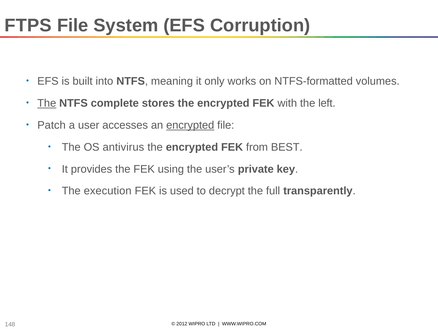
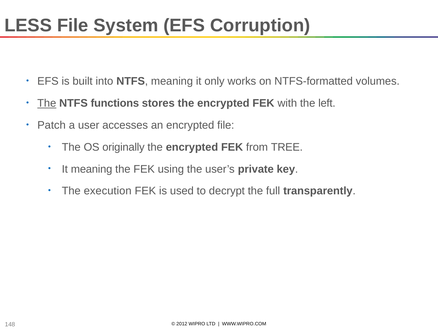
FTPS: FTPS -> LESS (28, 25)
complete: complete -> functions (115, 103)
encrypted underline: present -> none (190, 125)
antivirus: antivirus -> originally (124, 147)
BEST: BEST -> TREE (287, 147)
It provides: provides -> meaning (92, 169)
